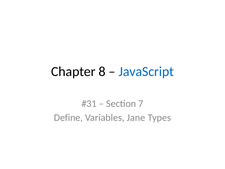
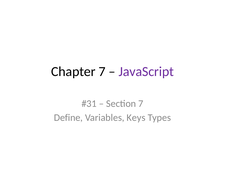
Chapter 8: 8 -> 7 (102, 71)
JavaScript colour: blue -> purple (146, 71)
Jane: Jane -> Keys (136, 117)
